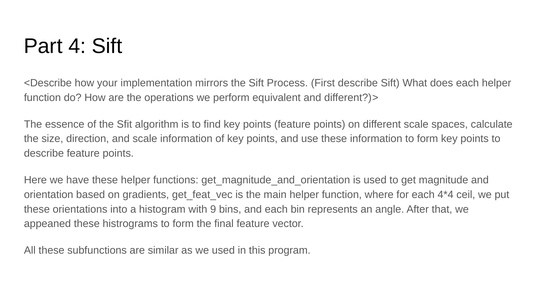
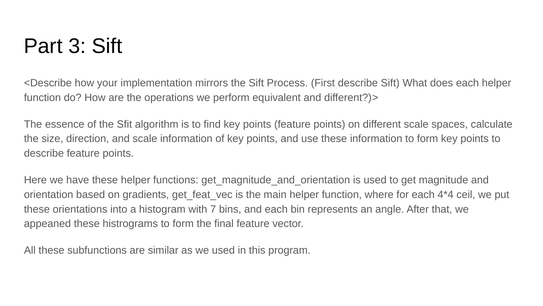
4: 4 -> 3 (77, 46)
9: 9 -> 7 (213, 209)
